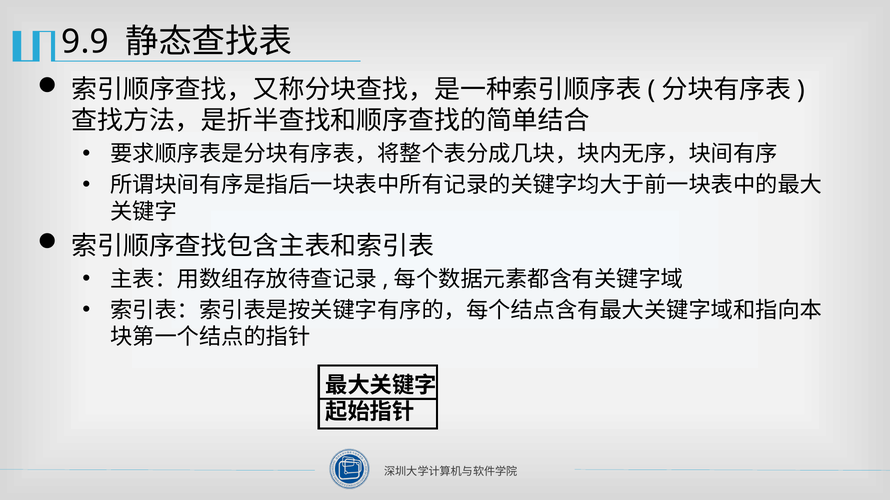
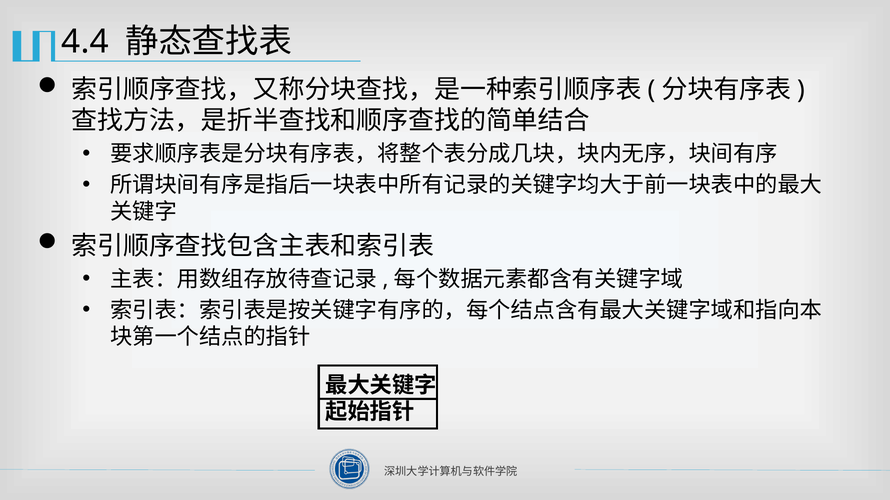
9.9: 9.9 -> 4.4 (85, 42)
